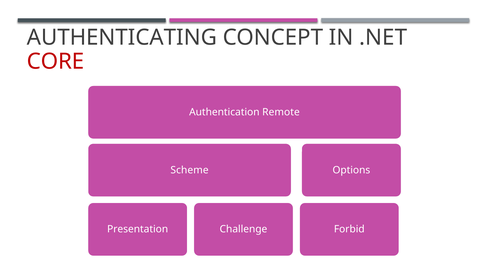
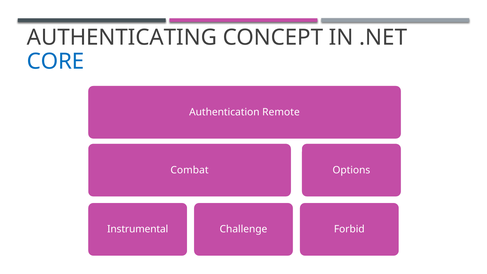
CORE colour: red -> blue (56, 61)
Scheme: Scheme -> Combat (190, 170)
Presentation: Presentation -> Instrumental (138, 229)
